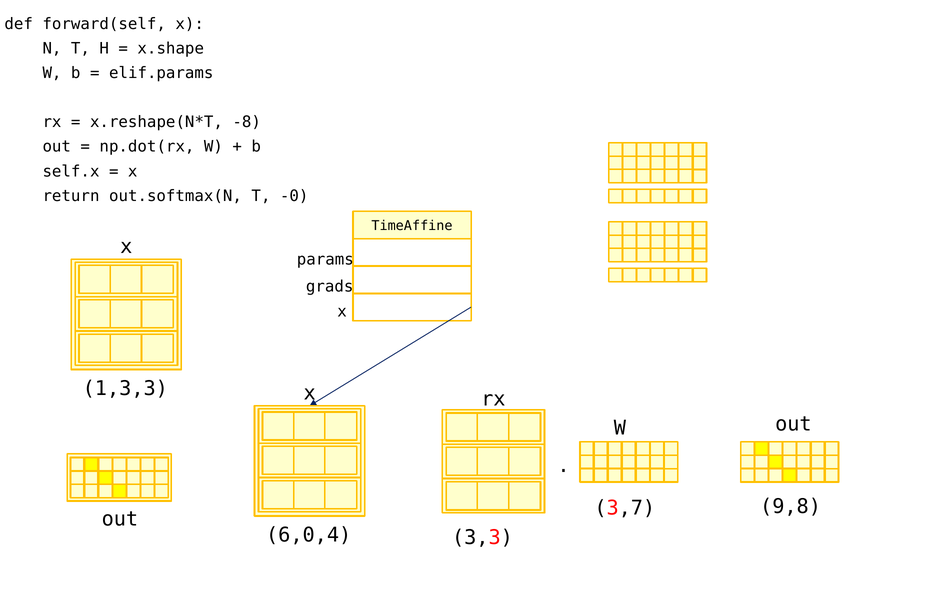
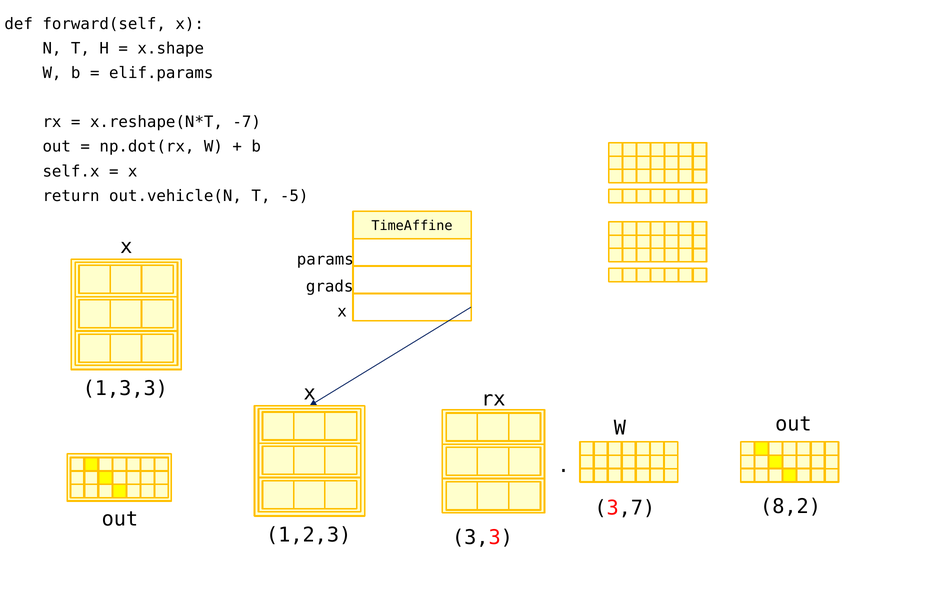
-8: -8 -> -7 (247, 122)
out.softmax(N: out.softmax(N -> out.vehicle(N (175, 196)
-0: -0 -> -5 (294, 196)
9,8: 9,8 -> 8,2 (791, 506)
6,0,4: 6,0,4 -> 1,2,3 (309, 535)
